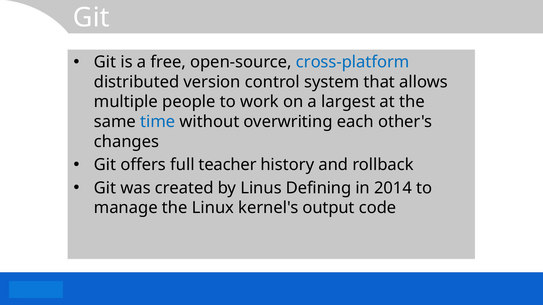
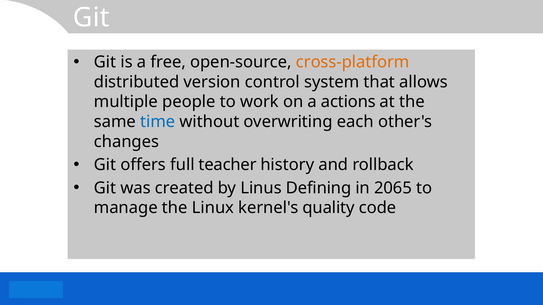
cross-platform colour: blue -> orange (353, 62)
largest: largest -> actions (348, 102)
2014: 2014 -> 2065 (393, 188)
output: output -> quality (329, 208)
